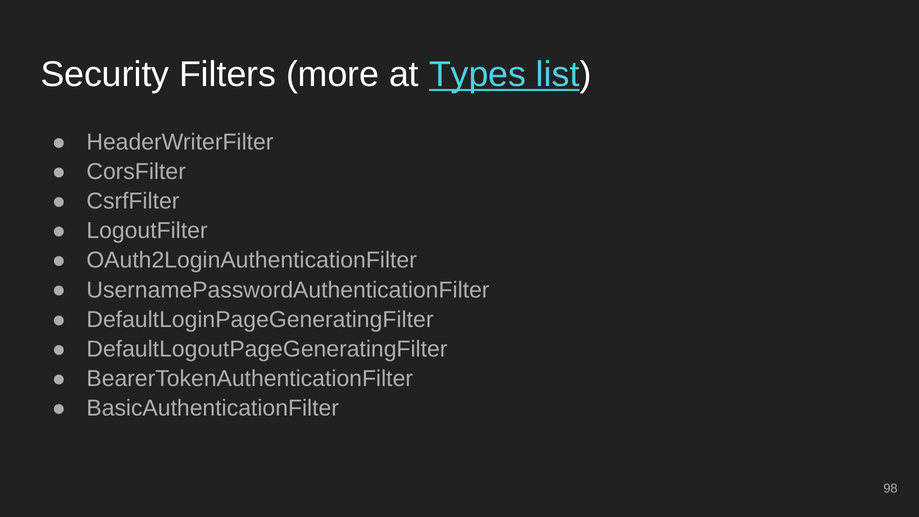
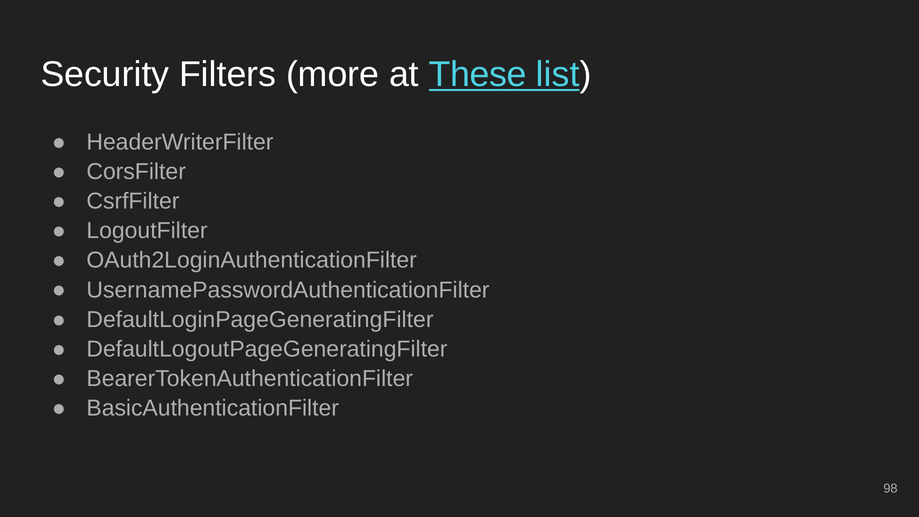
Types: Types -> These (478, 74)
